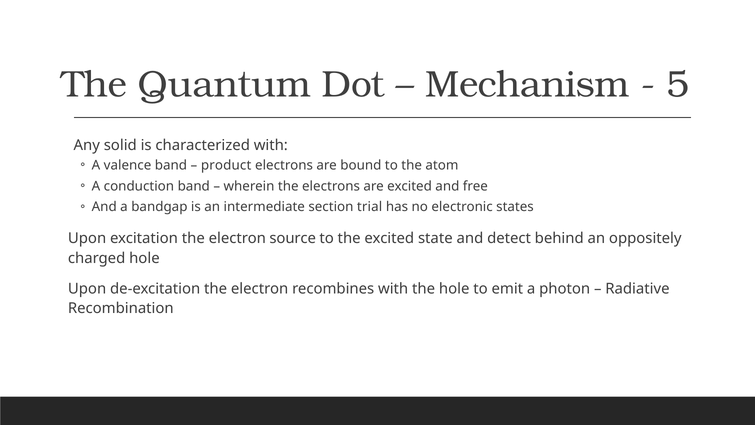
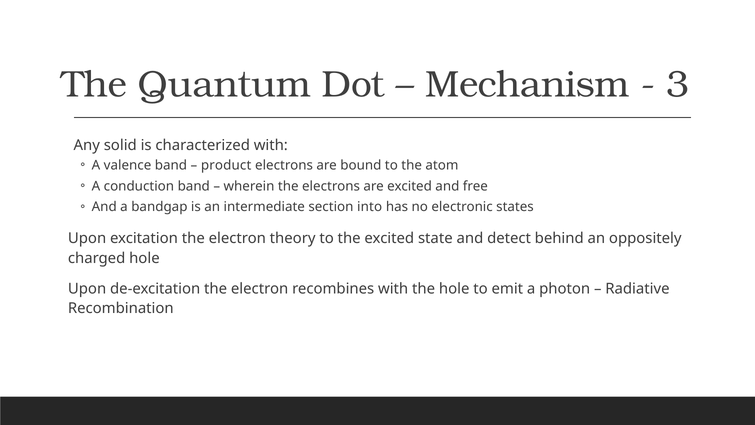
5: 5 -> 3 (678, 85)
trial: trial -> into (370, 207)
source: source -> theory (293, 238)
